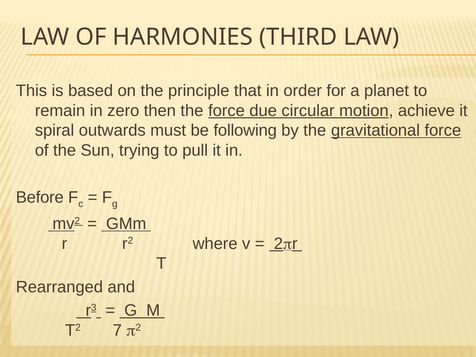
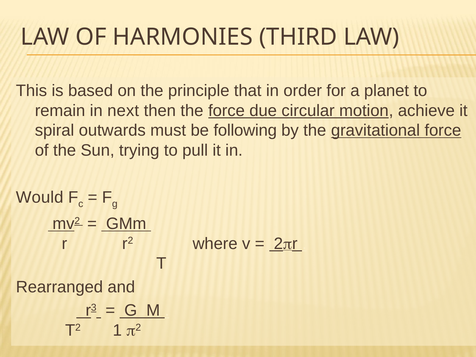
zero: zero -> next (123, 111)
Before: Before -> Would (40, 197)
7: 7 -> 1 (117, 330)
